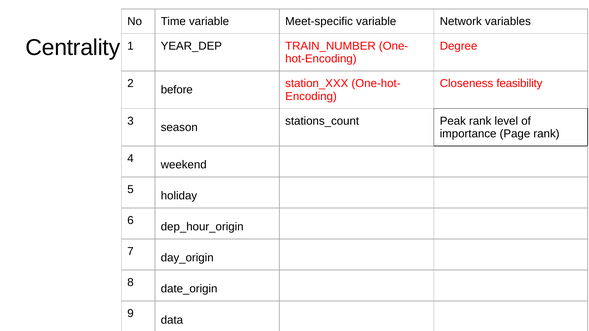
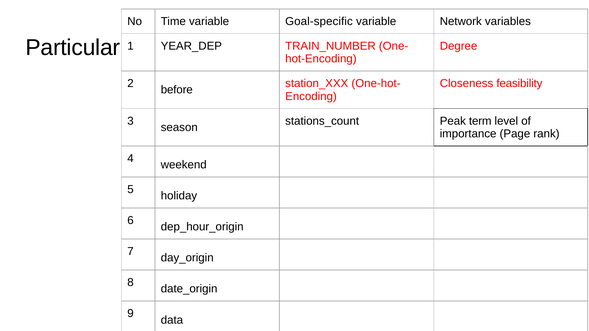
Meet-specific: Meet-specific -> Goal-specific (319, 21)
Centrality: Centrality -> Particular (73, 48)
Peak rank: rank -> term (480, 121)
